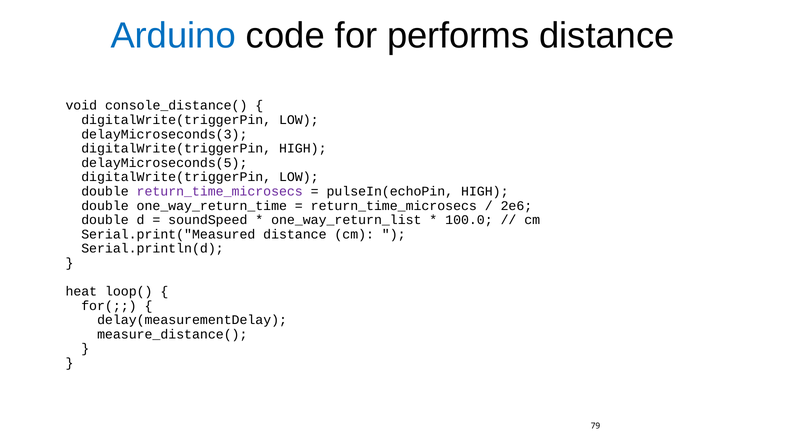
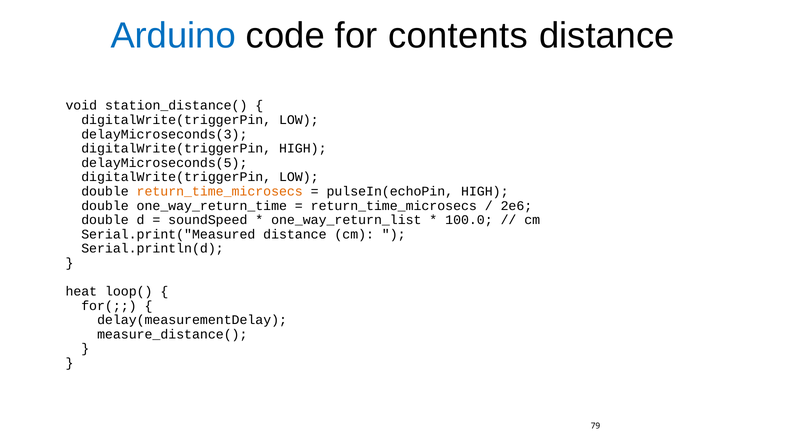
performs: performs -> contents (458, 36)
console_distance(: console_distance( -> station_distance( (176, 106)
return_time_microsecs colour: purple -> orange (220, 191)
